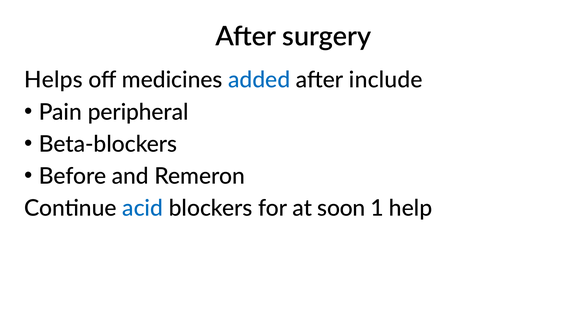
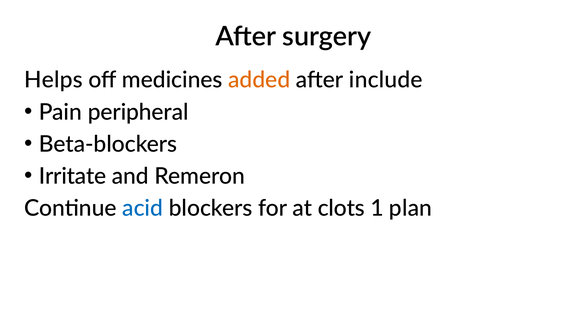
added colour: blue -> orange (259, 80)
Before: Before -> Irritate (73, 176)
soon: soon -> clots (341, 208)
help: help -> plan (411, 208)
